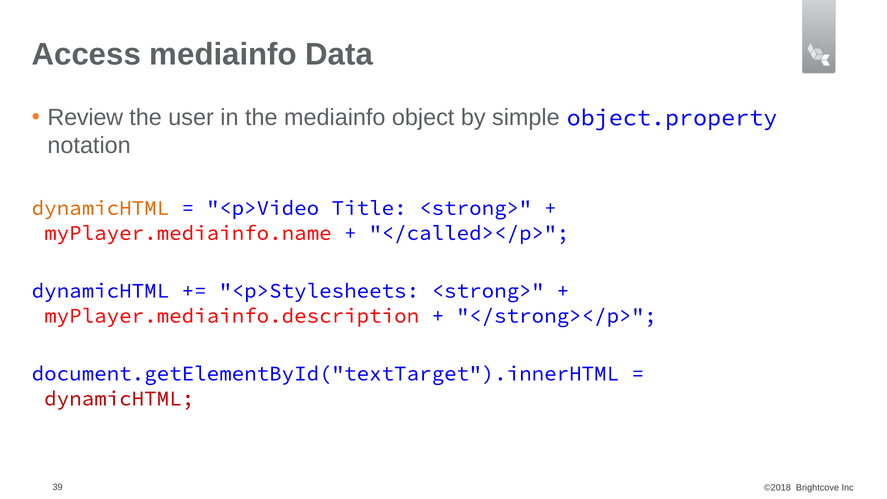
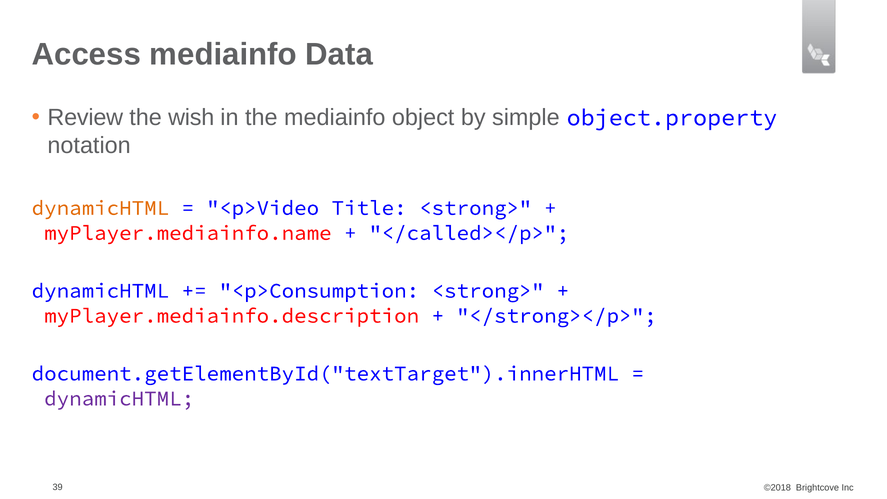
user: user -> wish (191, 118)
<p>Stylesheets: <p>Stylesheets -> <p>Consumption (319, 291)
dynamicHTML colour: red -> purple (119, 398)
